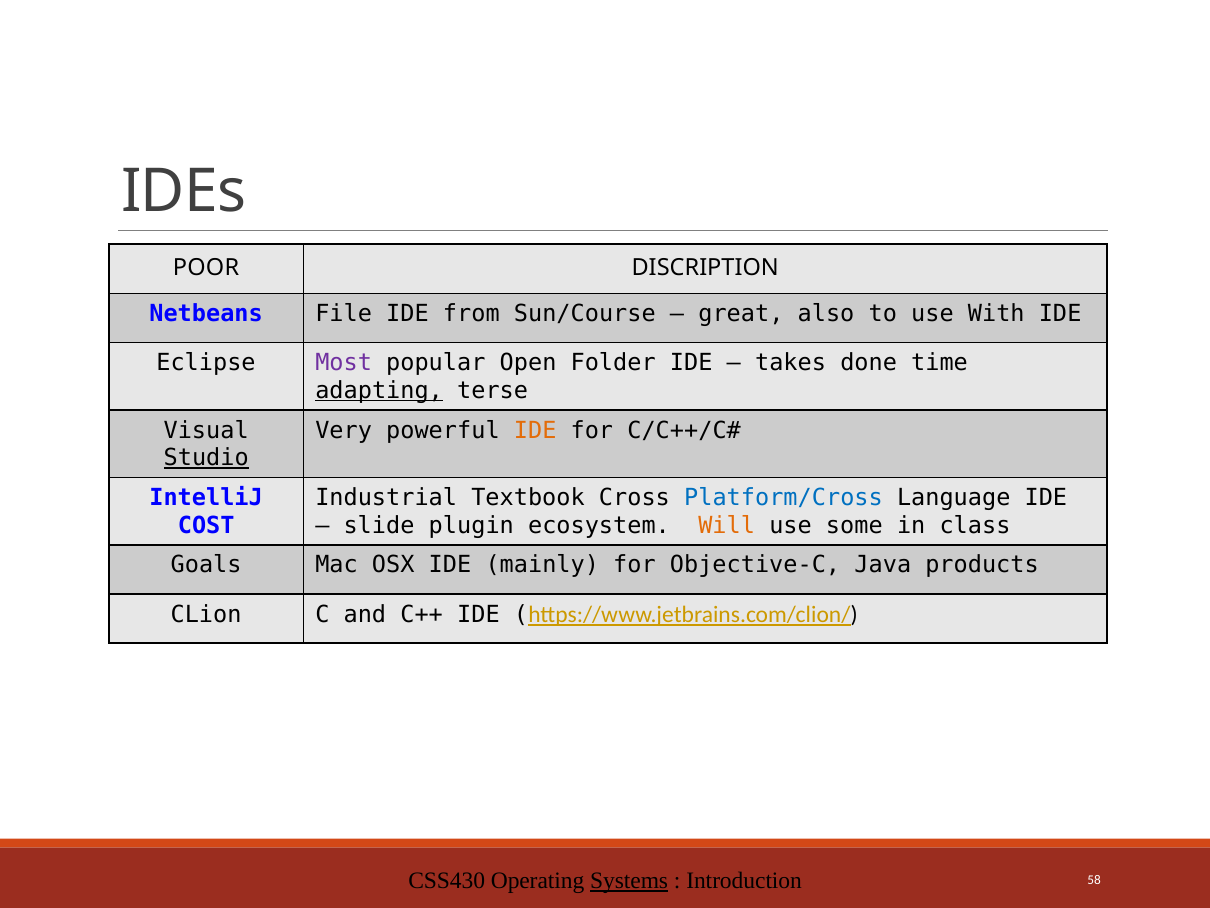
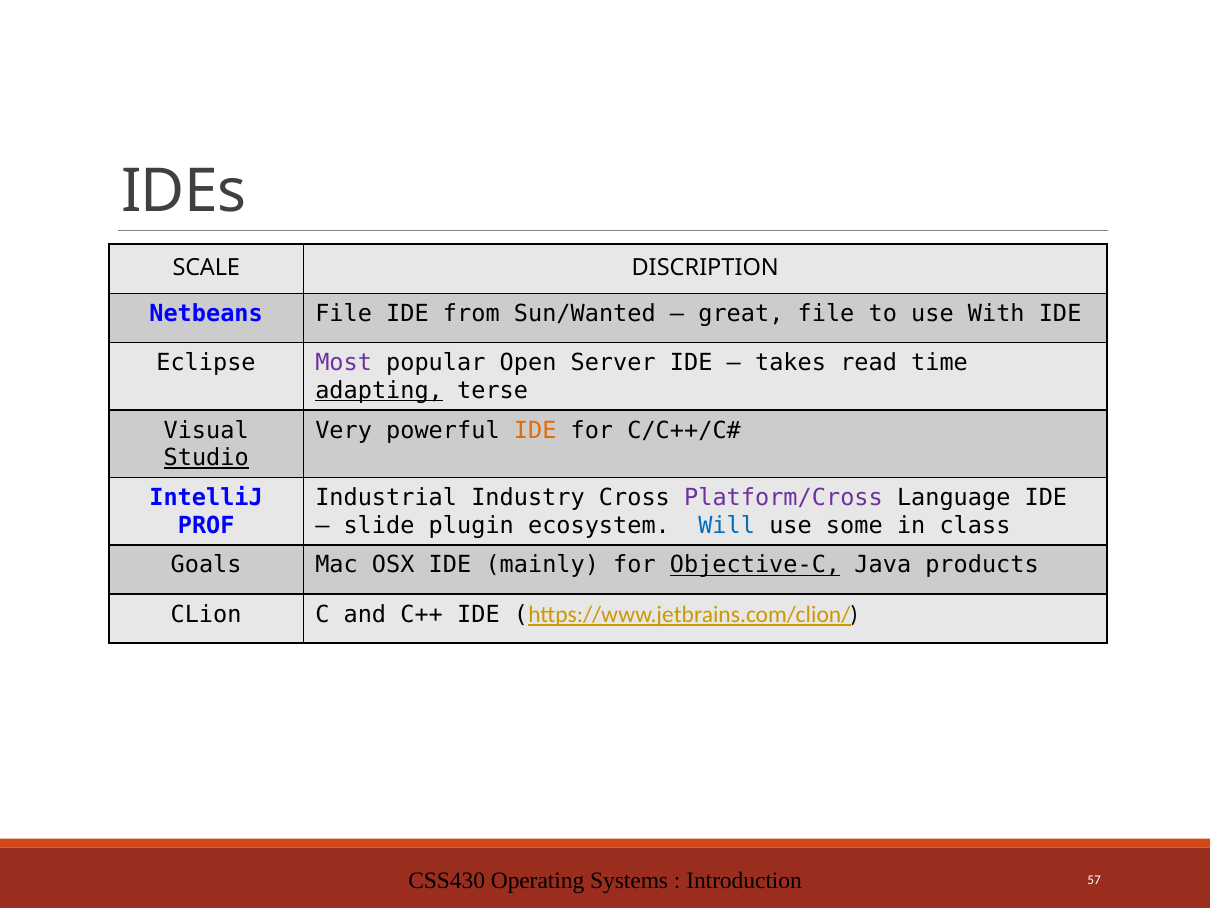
POOR: POOR -> SCALE (206, 267)
Sun/Course: Sun/Course -> Sun/Wanted (585, 314)
great also: also -> file (826, 314)
Folder: Folder -> Server (613, 363)
done: done -> read (869, 363)
Textbook: Textbook -> Industry (528, 497)
Platform/Cross colour: blue -> purple (783, 497)
COST: COST -> PROF (206, 525)
Will colour: orange -> blue (727, 525)
Objective-C underline: none -> present (755, 565)
Systems underline: present -> none (629, 881)
58: 58 -> 57 (1094, 880)
